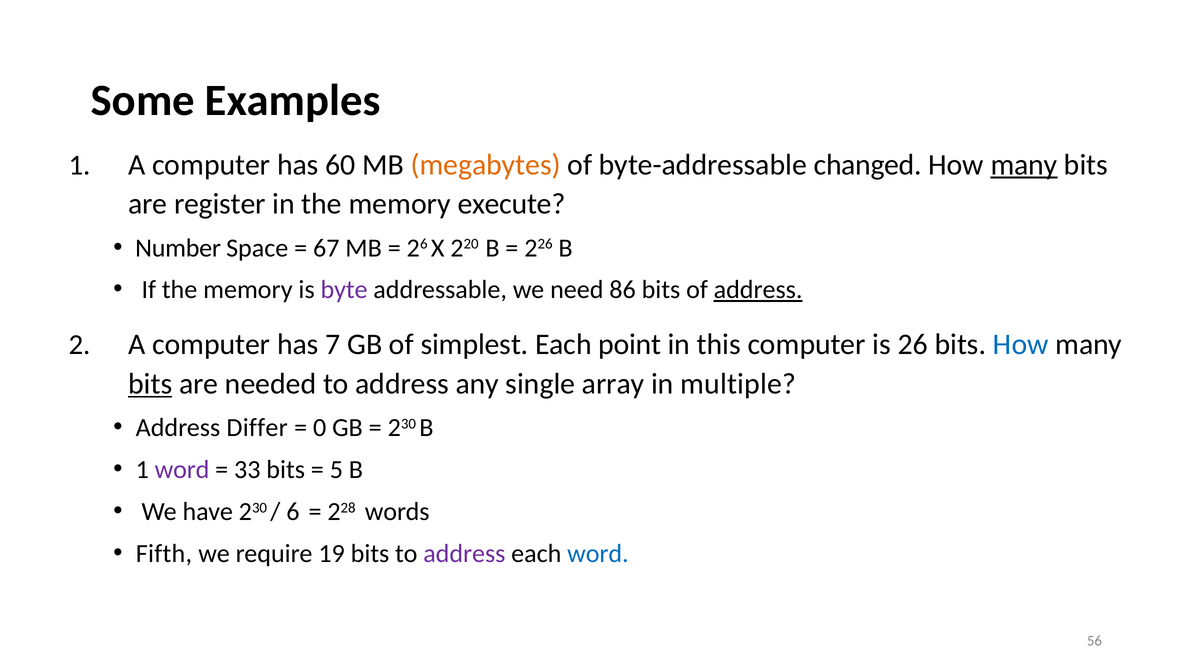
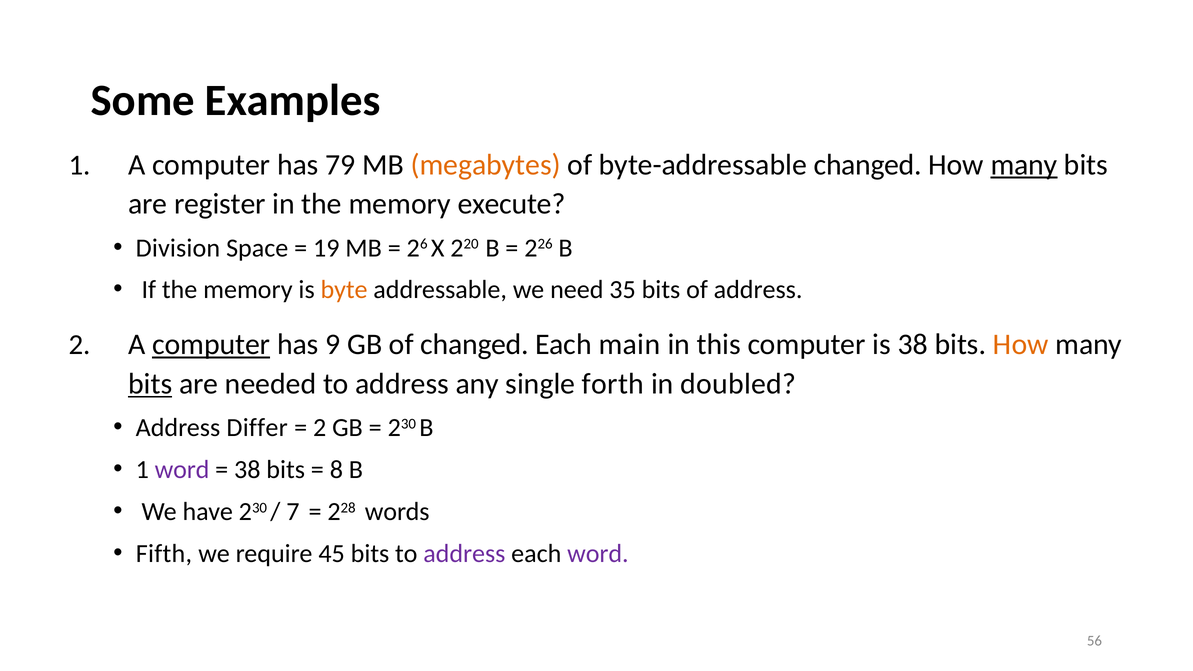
60: 60 -> 79 (340, 165)
Number: Number -> Division (178, 248)
67: 67 -> 19 (326, 248)
byte colour: purple -> orange (344, 290)
86: 86 -> 35 (623, 290)
address underline: present -> none (758, 290)
computer underline: none -> present (211, 345)
7: 7 -> 9 (333, 345)
of simplest: simplest -> changed (475, 345)
point: point -> main (629, 345)
is 26: 26 -> 38 (913, 345)
How colour: blue -> orange (1021, 345)
array: array -> forth (613, 384)
multiple: multiple -> doubled (738, 384)
0: 0 -> 2 (320, 428)
33: 33 -> 38 (247, 470)
5: 5 -> 8 (336, 470)
6: 6 -> 7 (293, 512)
19: 19 -> 45 (332, 553)
word colour: blue -> purple (598, 553)
